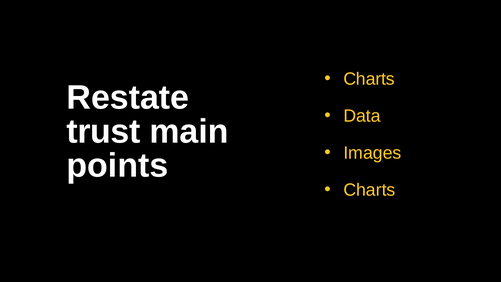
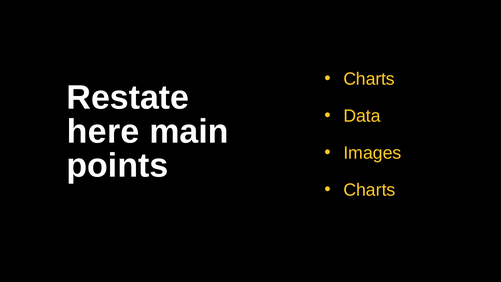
trust: trust -> here (103, 132)
